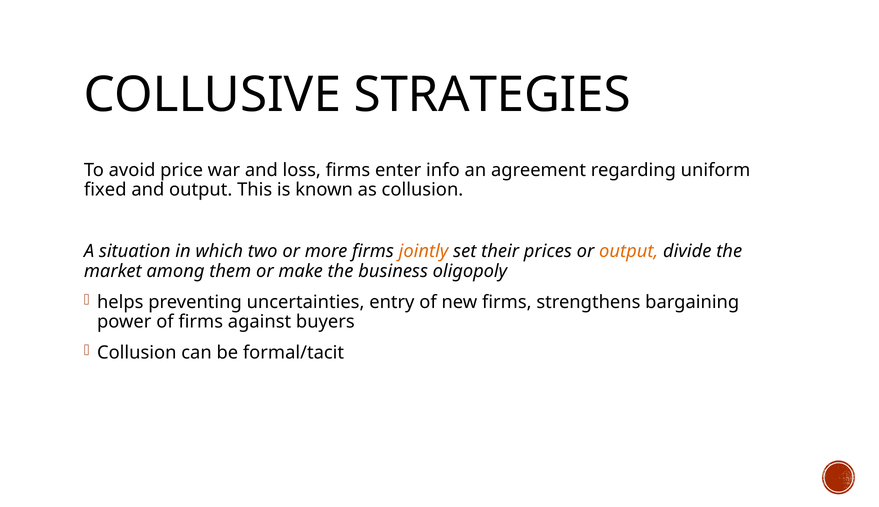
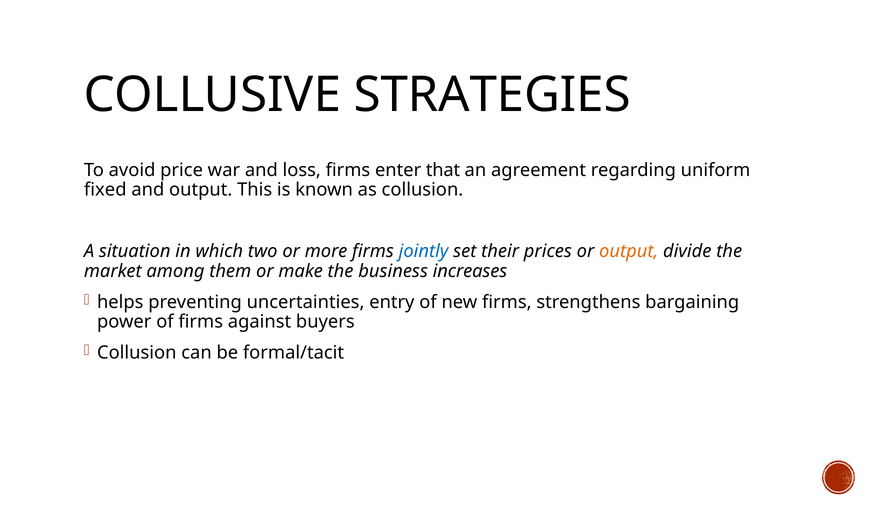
info: info -> that (443, 170)
jointly colour: orange -> blue (424, 252)
oligopoly: oligopoly -> increases (470, 271)
